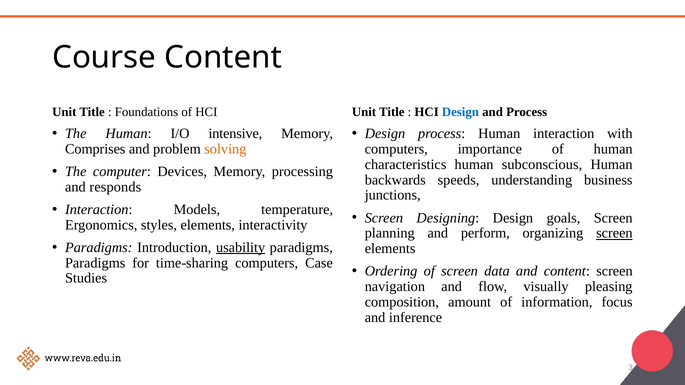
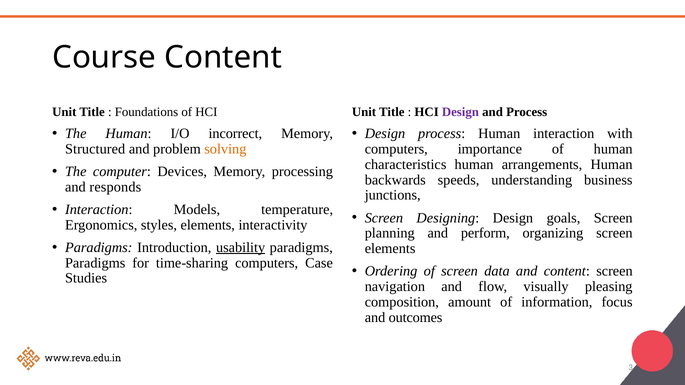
Design colour: blue -> purple (460, 112)
intensive: intensive -> incorrect (235, 134)
Comprises: Comprises -> Structured (95, 149)
subconscious: subconscious -> arrangements (542, 165)
screen underline: present -> none (614, 233)
inference: inference -> outcomes (416, 318)
